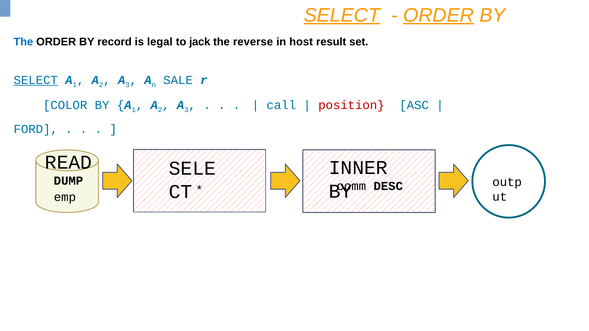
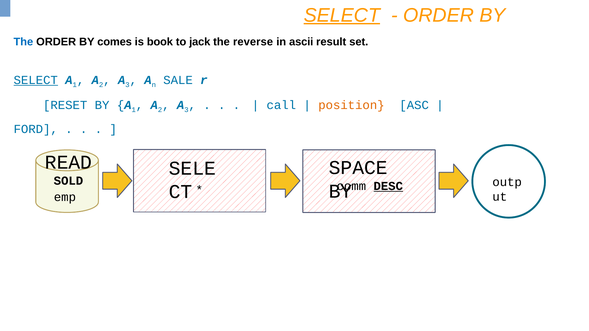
ORDER underline: present -> none (439, 15)
record: record -> comes (115, 42)
legal: legal -> book (160, 42)
host: host -> ascii (301, 42)
COLOR: COLOR -> RESET (65, 105)
position colour: red -> orange (351, 105)
INNER: INNER -> SPACE (358, 168)
DUMP: DUMP -> SOLD (68, 181)
DESC underline: none -> present (388, 186)
